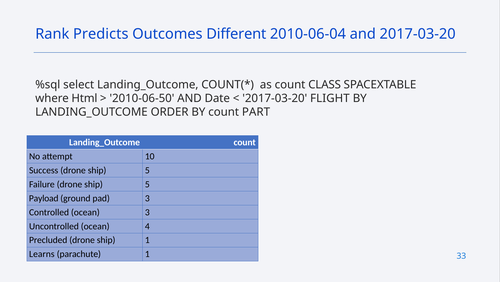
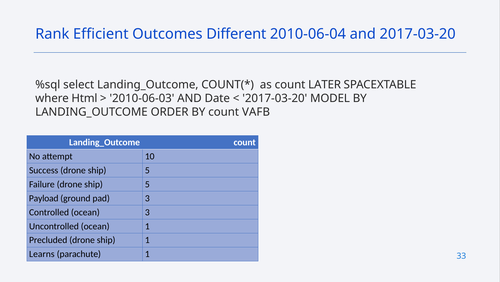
Predicts: Predicts -> Efficient (101, 34)
CLASS: CLASS -> LATER (325, 84)
2010-06-50: 2010-06-50 -> 2010-06-03 (142, 98)
FLIGHT: FLIGHT -> MODEL (330, 98)
PART: PART -> VAFB (256, 112)
ocean 4: 4 -> 1 (147, 226)
